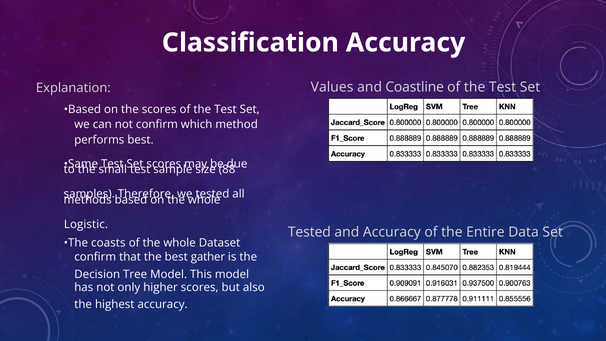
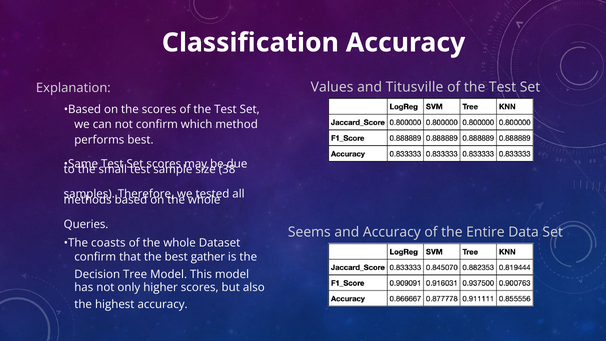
Coastline: Coastline -> Titusville (415, 87)
88: 88 -> 38 (227, 169)
Logistic: Logistic -> Queries (86, 224)
Tested: Tested -> Seems (309, 232)
